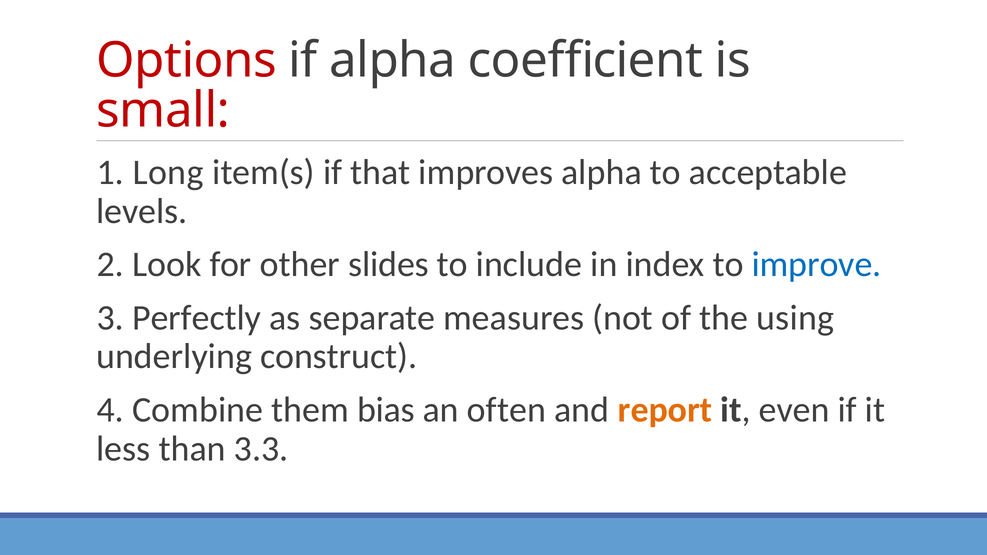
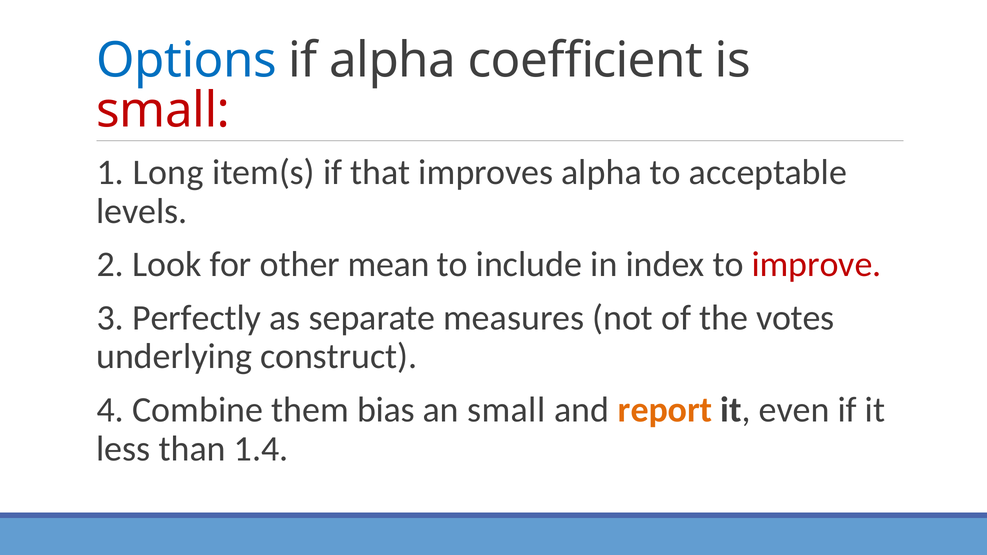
Options colour: red -> blue (187, 60)
slides: slides -> mean (389, 264)
improve colour: blue -> red (816, 264)
using: using -> votes (795, 318)
an often: often -> small (506, 410)
3.3: 3.3 -> 1.4 (261, 449)
